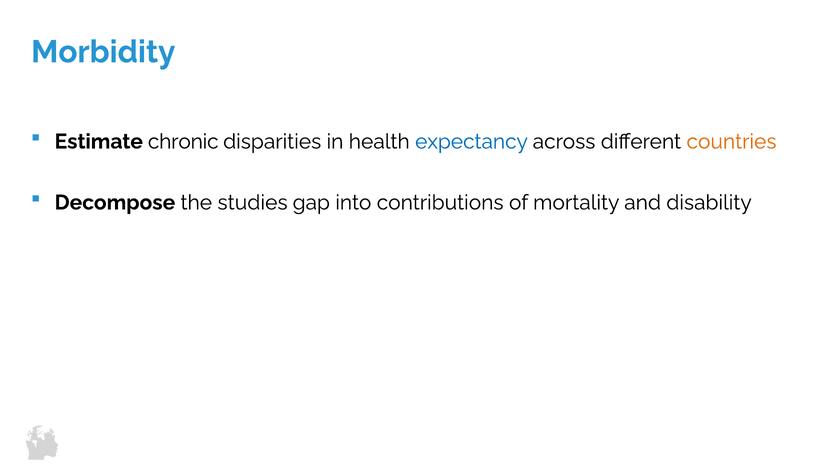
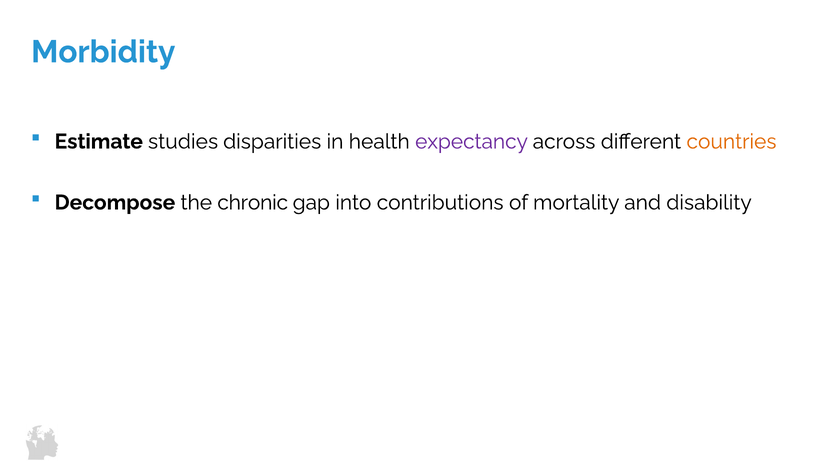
chronic: chronic -> studies (183, 141)
expectancy colour: blue -> purple (471, 141)
studies: studies -> chronic (253, 202)
